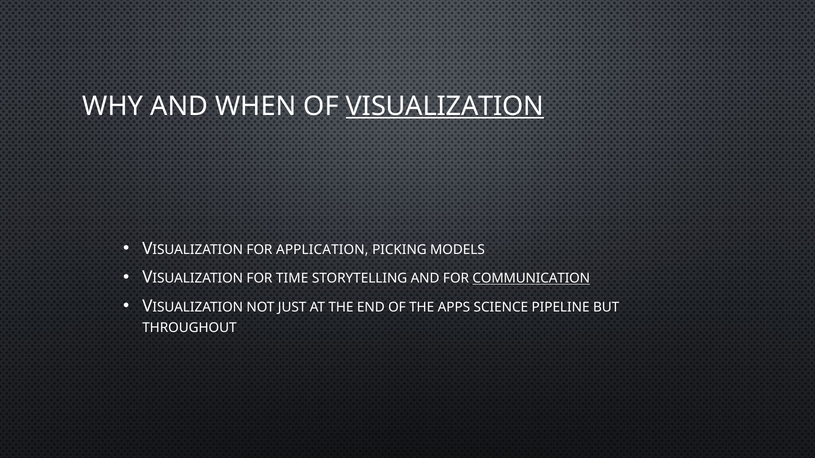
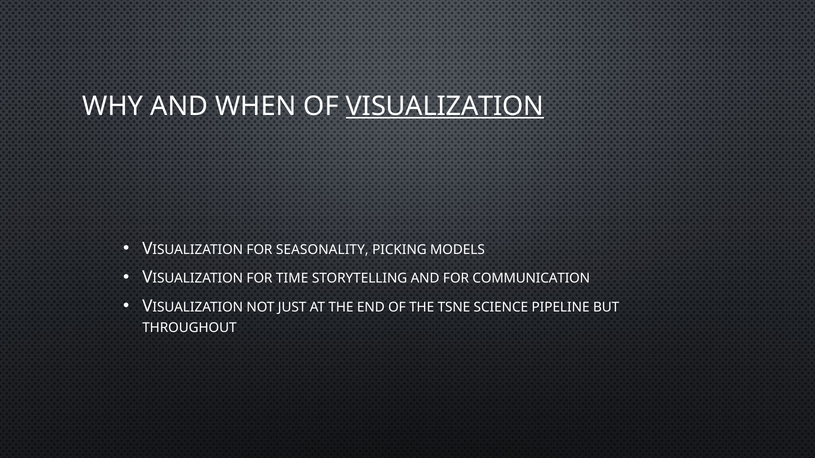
APPLICATION: APPLICATION -> SEASONALITY (322, 250)
COMMUNICATION underline: present -> none (531, 279)
APPS: APPS -> TSNE (454, 308)
